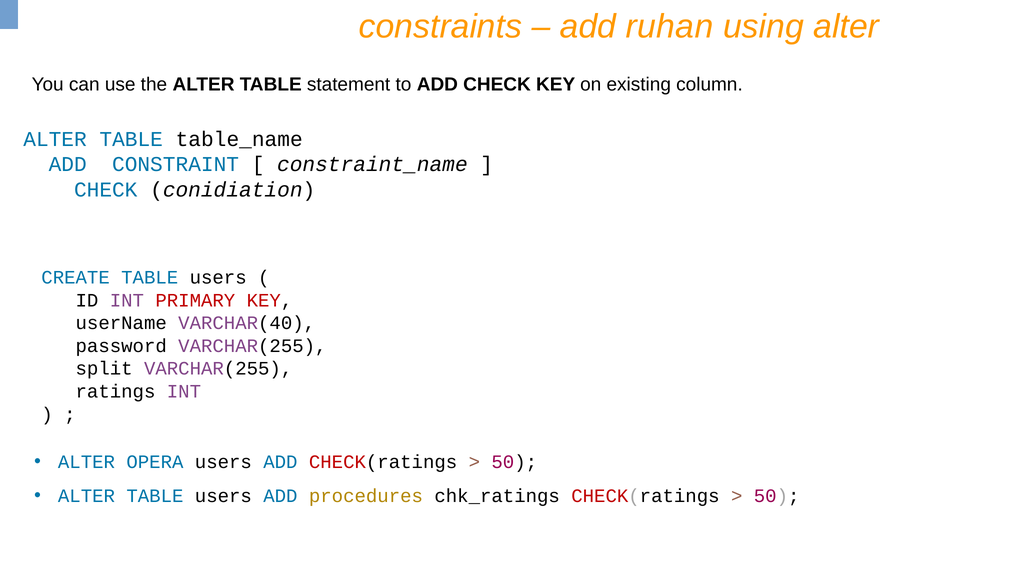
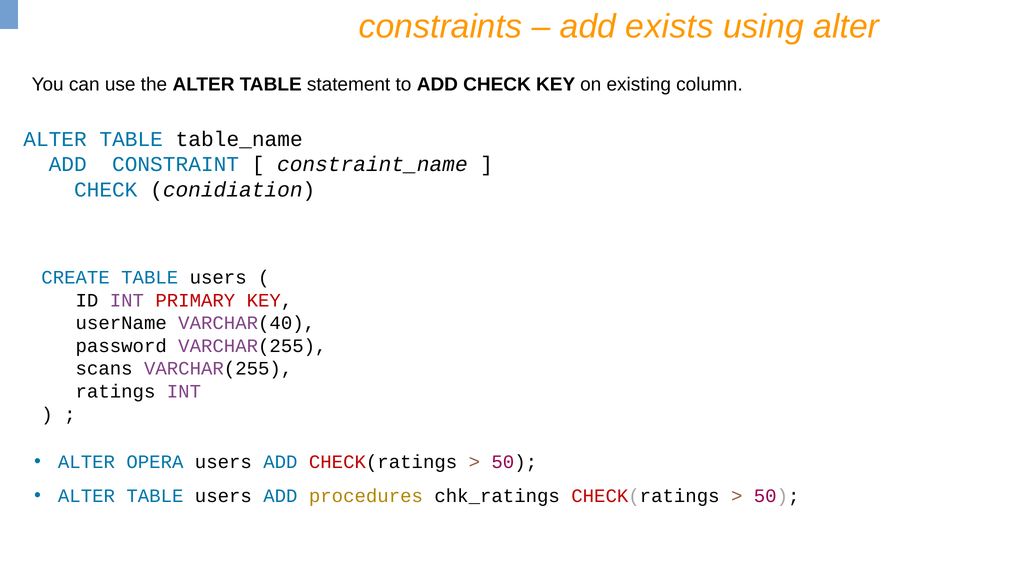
ruhan: ruhan -> exists (669, 26)
split: split -> scans (104, 369)
